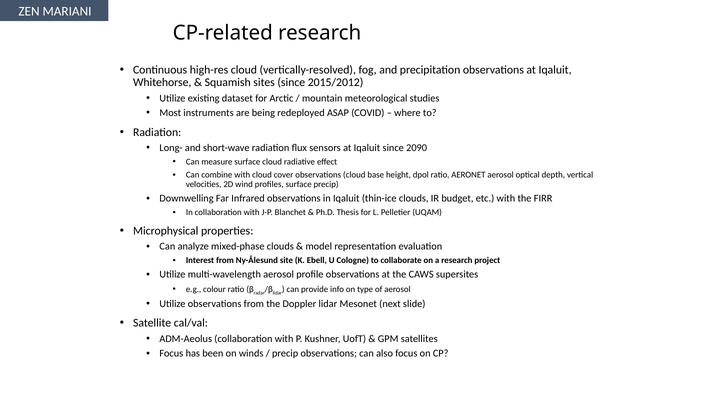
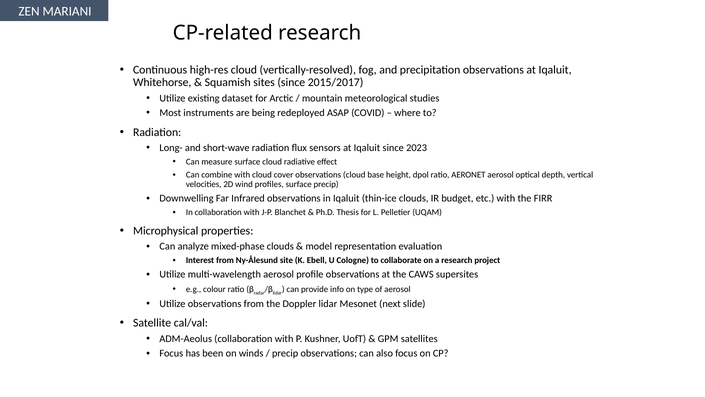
2015/2012: 2015/2012 -> 2015/2017 (336, 82)
2090: 2090 -> 2023 (417, 148)
